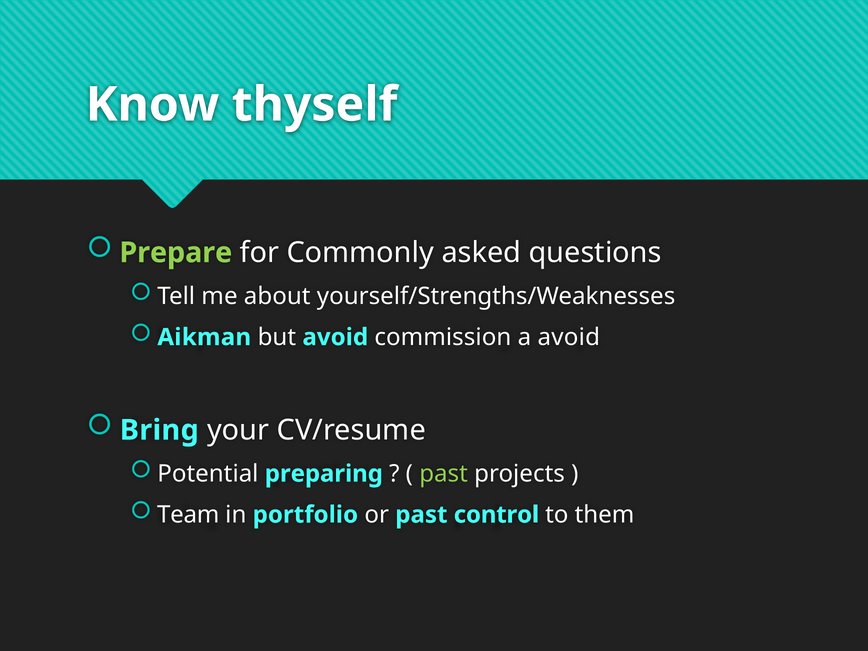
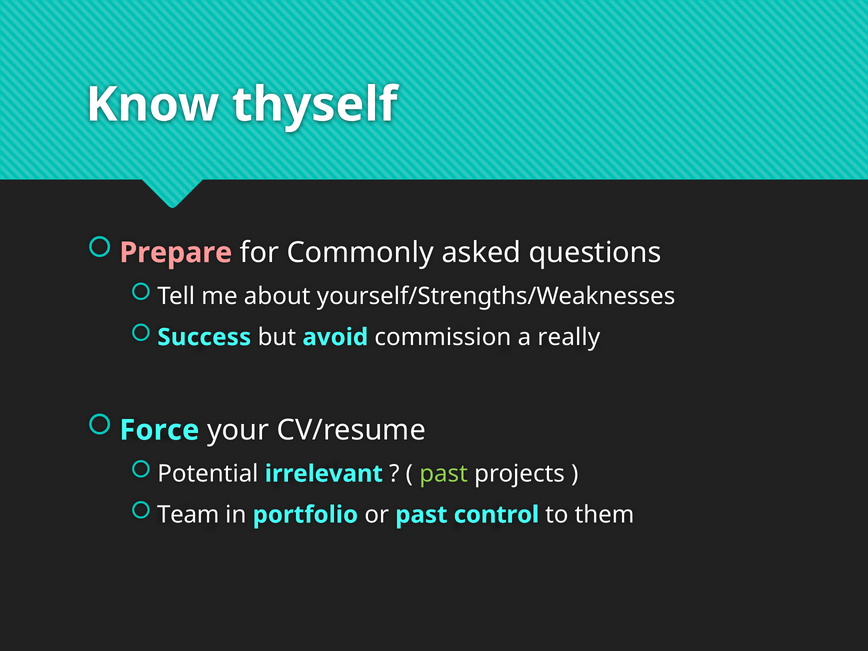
Prepare colour: light green -> pink (176, 253)
Aikman: Aikman -> Success (204, 337)
a avoid: avoid -> really (569, 337)
Bring: Bring -> Force (159, 430)
preparing: preparing -> irrelevant (324, 474)
